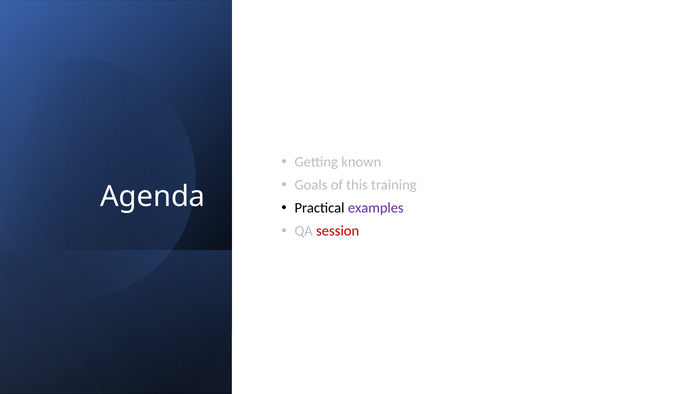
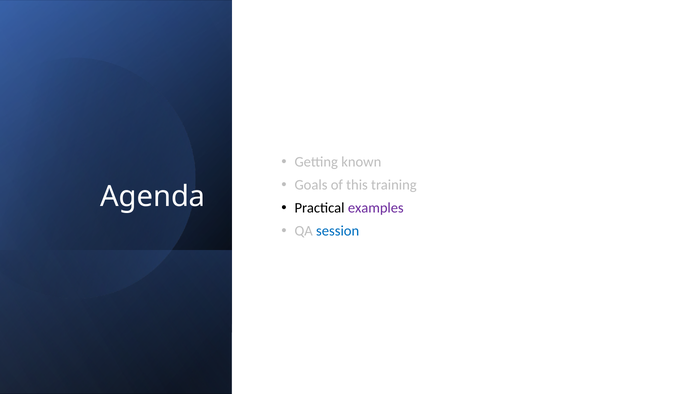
session colour: red -> blue (338, 231)
